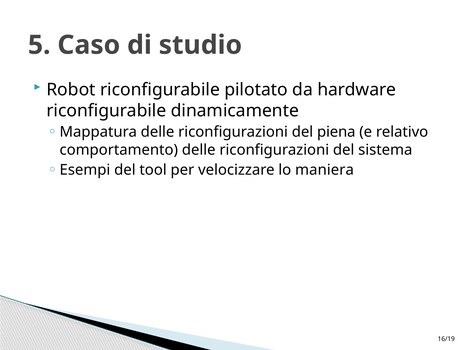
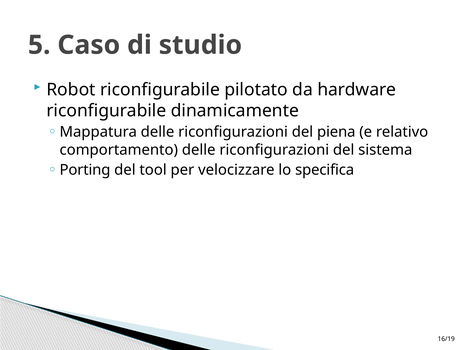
Esempi: Esempi -> Porting (85, 170)
maniera: maniera -> specifica (325, 170)
